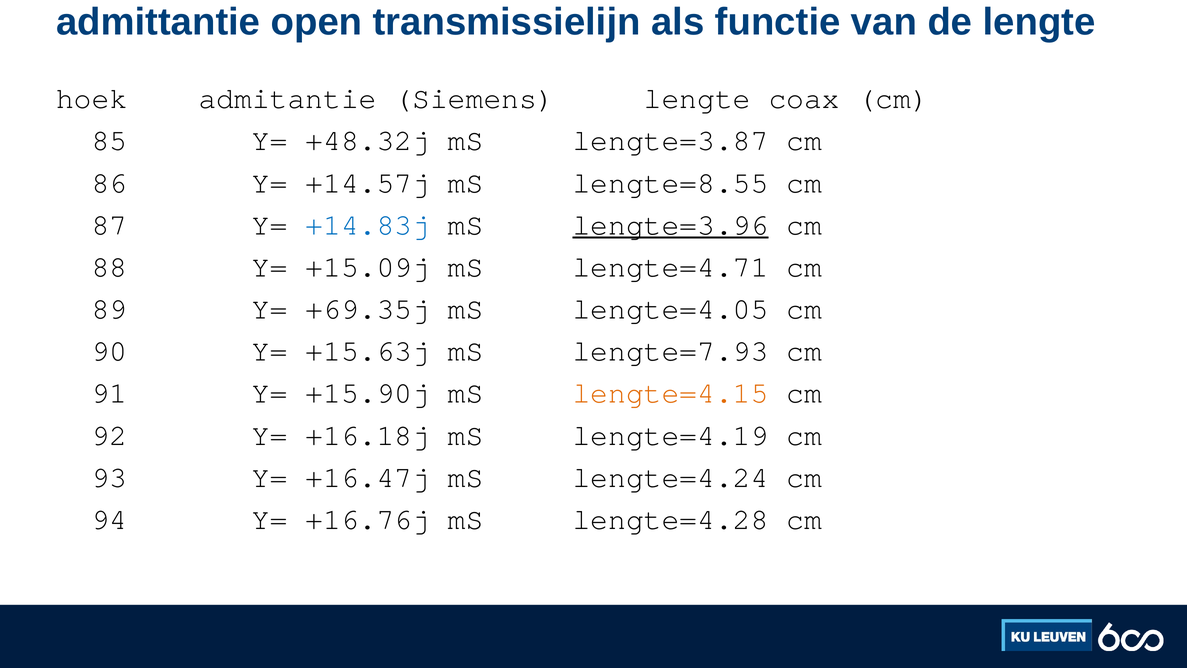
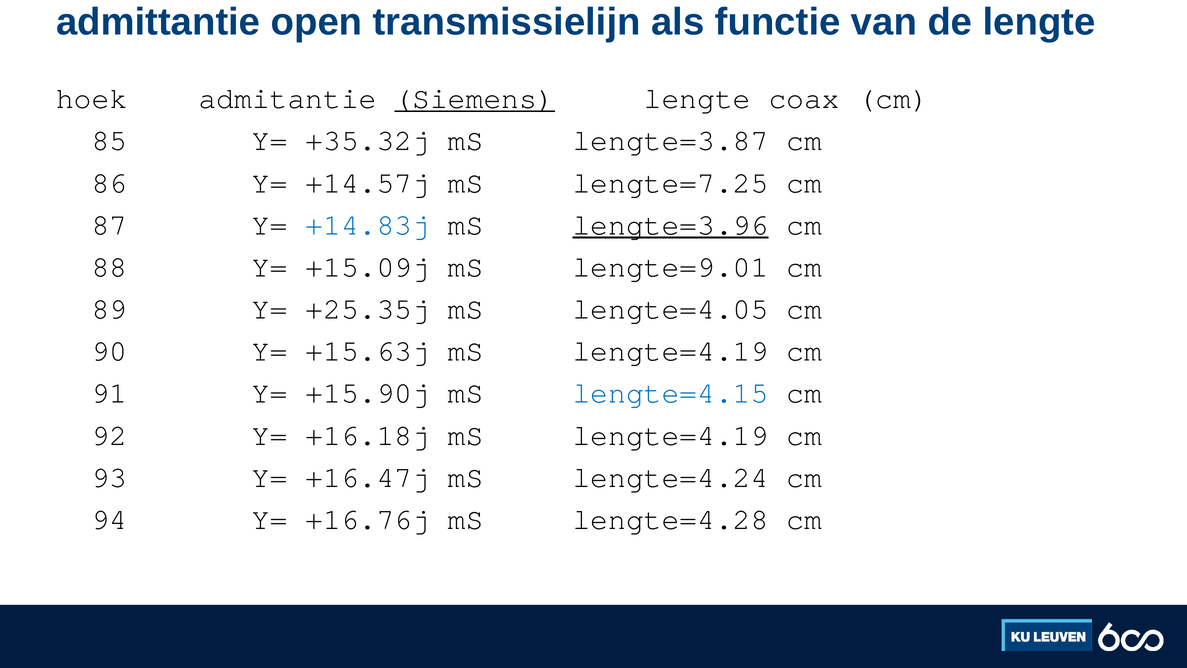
Siemens underline: none -> present (475, 99)
+48.32j: +48.32j -> +35.32j (368, 141)
lengte=8.55: lengte=8.55 -> lengte=7.25 (671, 183)
lengte=4.71: lengte=4.71 -> lengte=9.01 (671, 267)
+69.35j: +69.35j -> +25.35j (368, 309)
+15.63j mS lengte=7.93: lengte=7.93 -> lengte=4.19 (671, 351)
lengte=4.15 colour: orange -> blue (671, 393)
